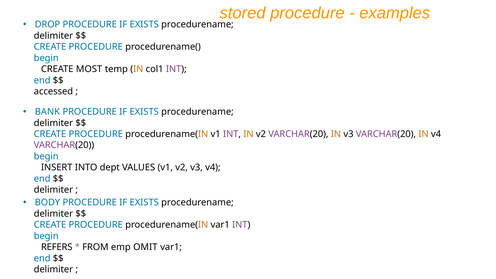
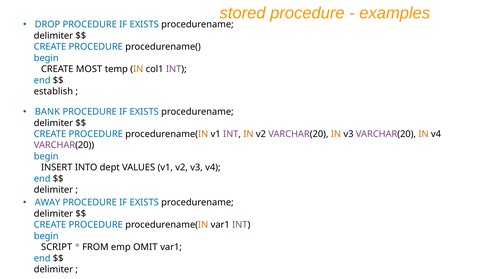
accessed: accessed -> establish (53, 91)
BODY: BODY -> AWAY (48, 203)
REFERS: REFERS -> SCRIPT (57, 247)
